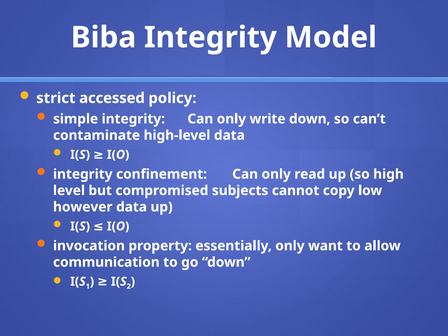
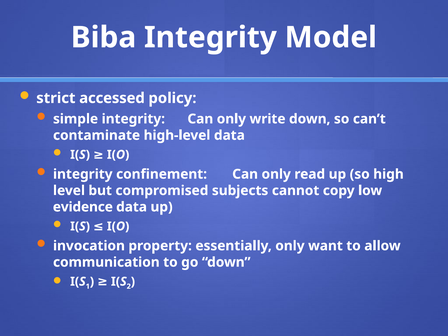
however: however -> evidence (83, 207)
